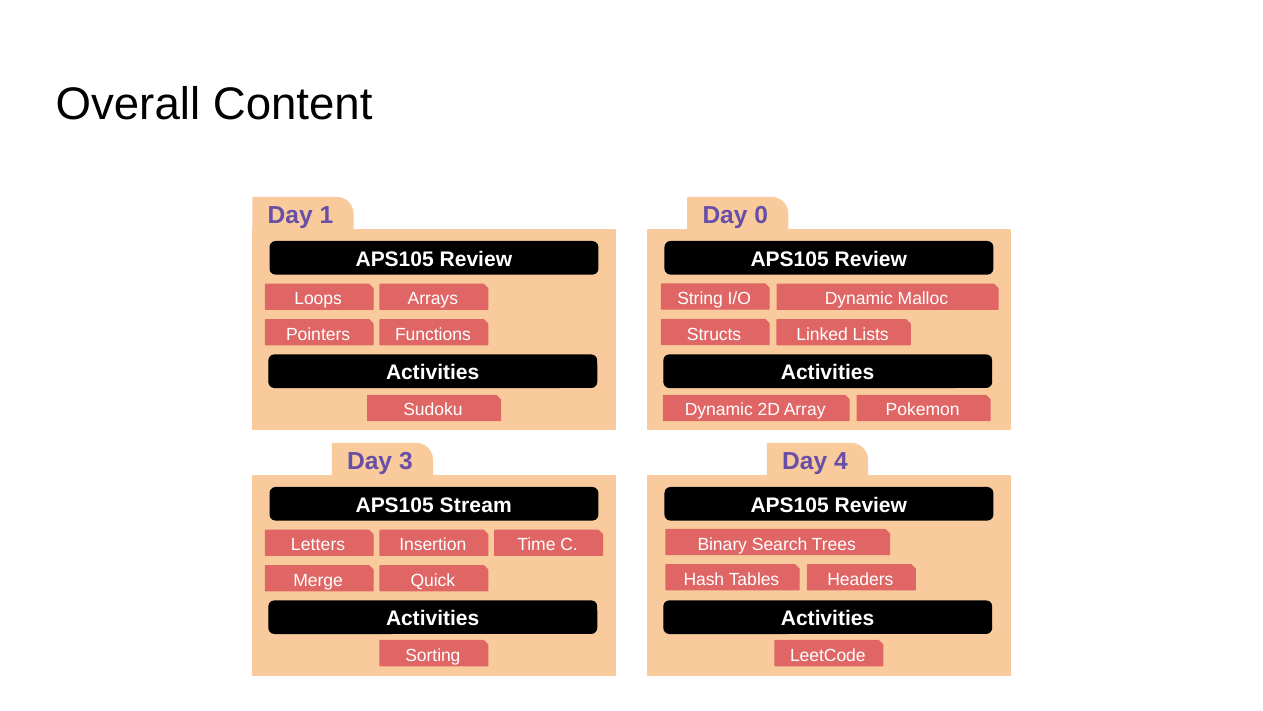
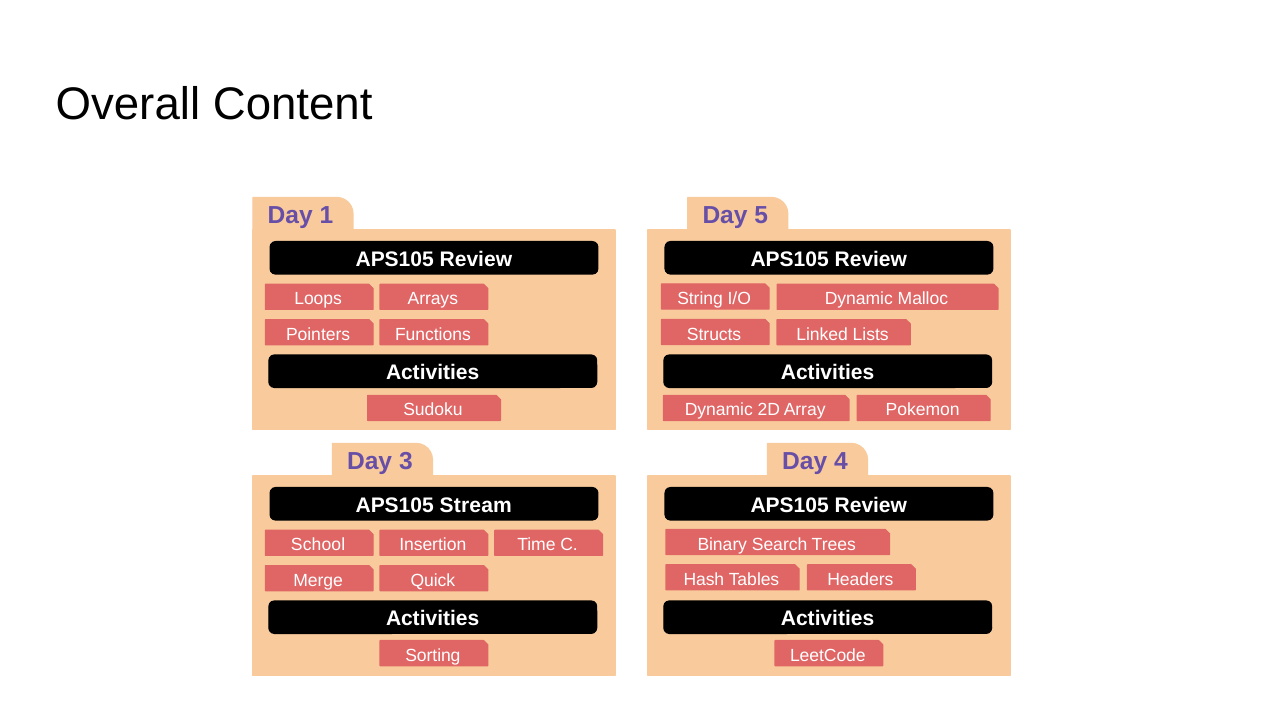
0: 0 -> 5 (761, 215)
Letters: Letters -> School (318, 545)
